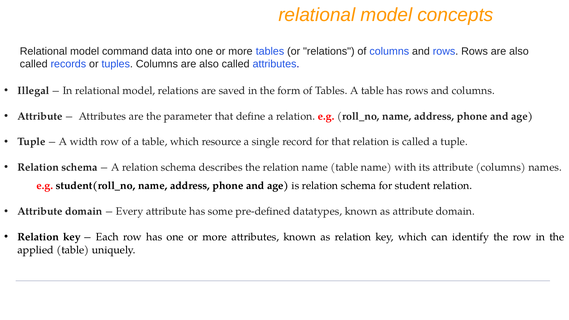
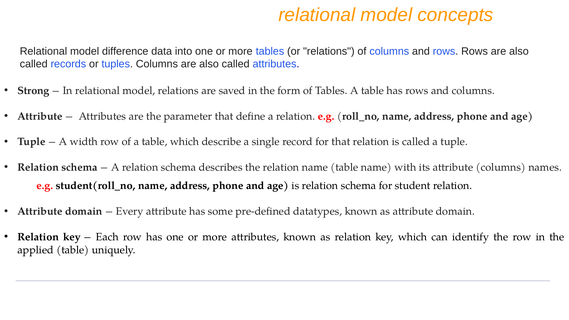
command: command -> difference (125, 51)
Illegal: Illegal -> Strong (34, 91)
resource: resource -> describe (221, 142)
